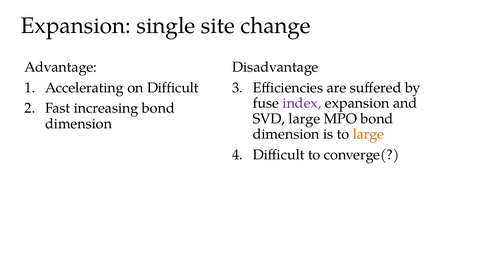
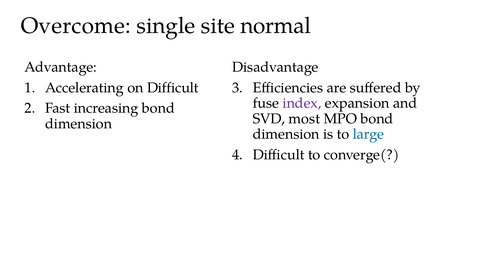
Expansion: Expansion -> Overcome (76, 26)
change: change -> normal (276, 26)
SVD large: large -> most (304, 118)
large colour: orange -> blue (368, 134)
